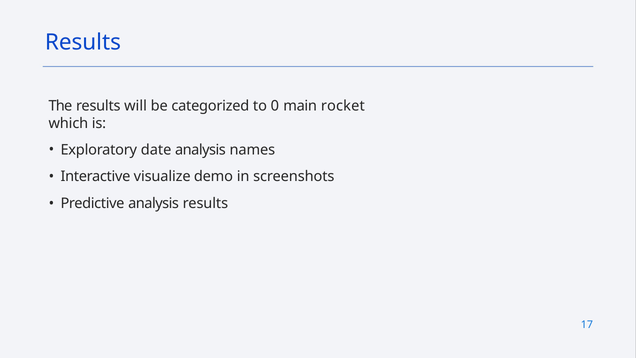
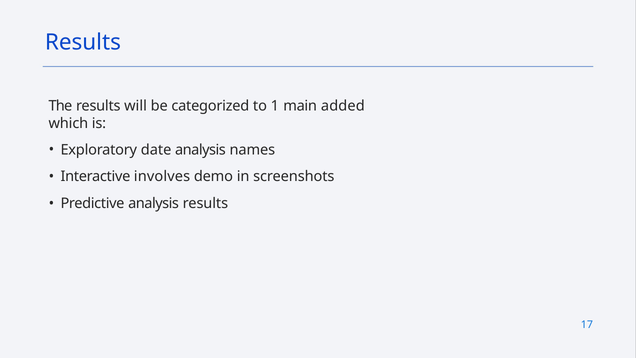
0: 0 -> 1 (275, 106)
rocket: rocket -> added (343, 106)
visualize: visualize -> involves (162, 176)
